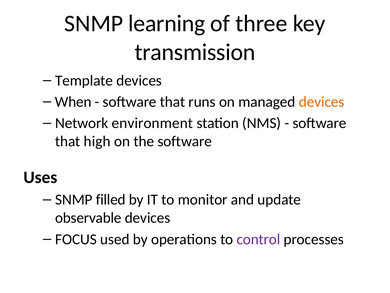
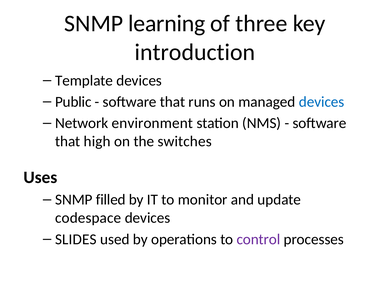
transmission: transmission -> introduction (195, 52)
When: When -> Public (73, 102)
devices colour: orange -> blue (322, 102)
the software: software -> switches (185, 141)
observable: observable -> codespace (88, 218)
FOCUS: FOCUS -> SLIDES (76, 239)
